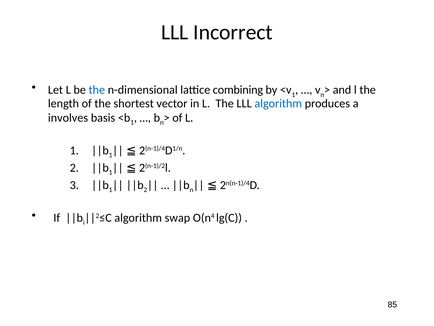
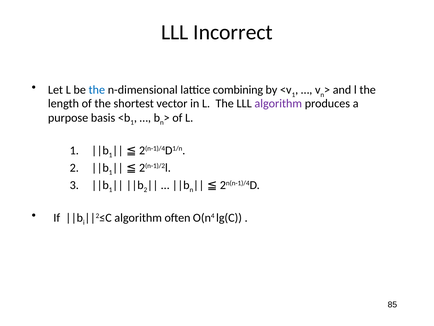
algorithm colour: blue -> purple (278, 103)
involves: involves -> purpose (68, 118)
swap: swap -> often (177, 217)
